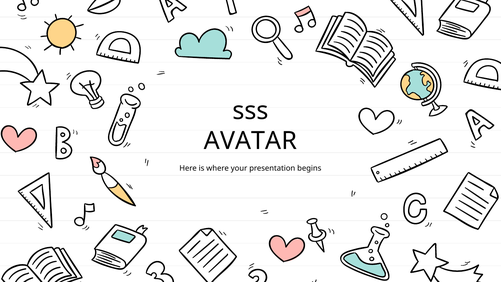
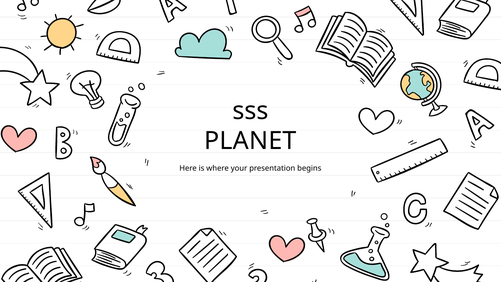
AVATAR: AVATAR -> PLANET (250, 141)
